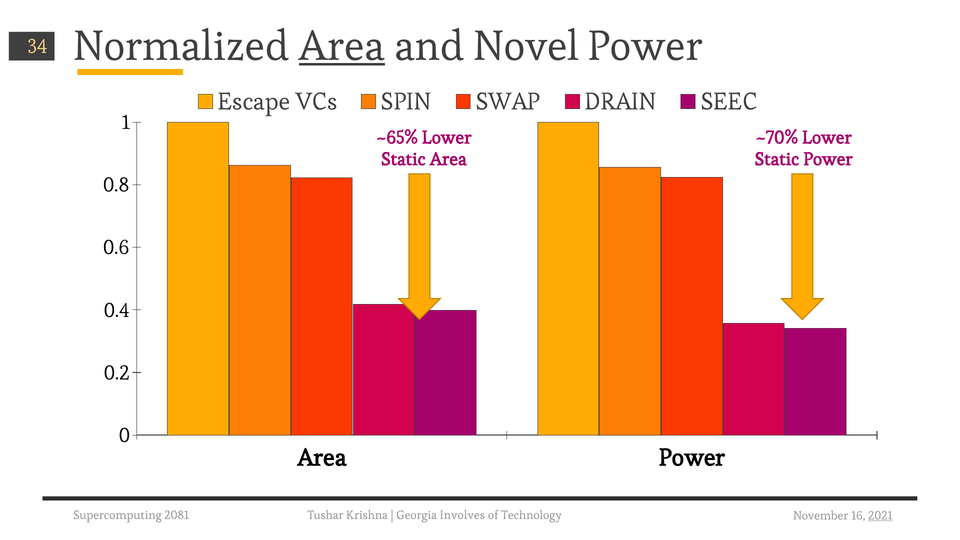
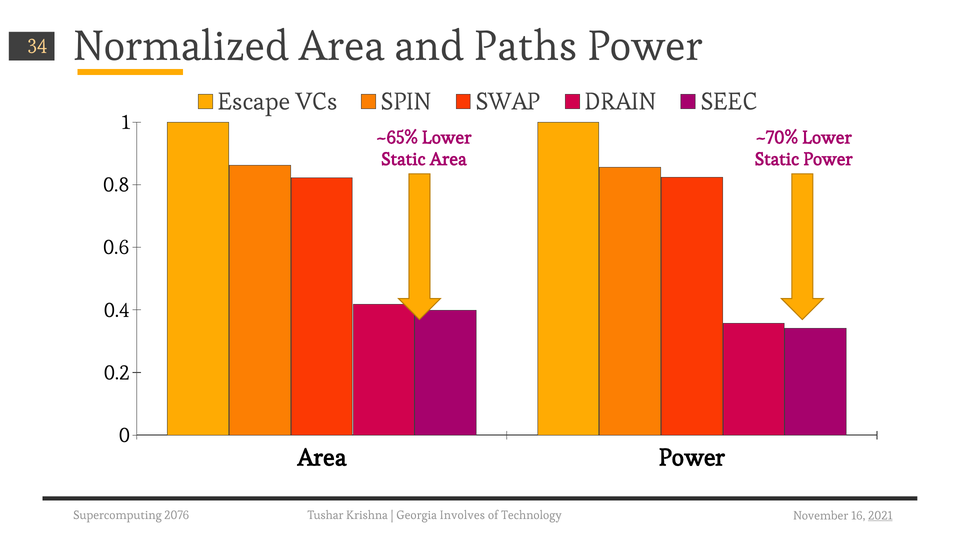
Area underline: present -> none (342, 46)
Novel: Novel -> Paths (526, 46)
2081: 2081 -> 2076 (177, 515)
